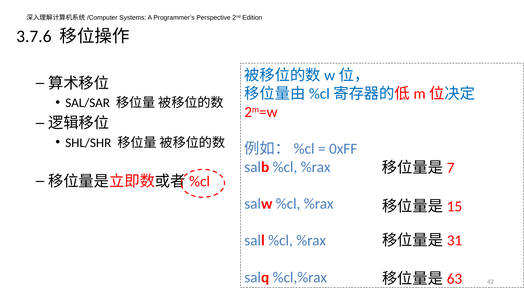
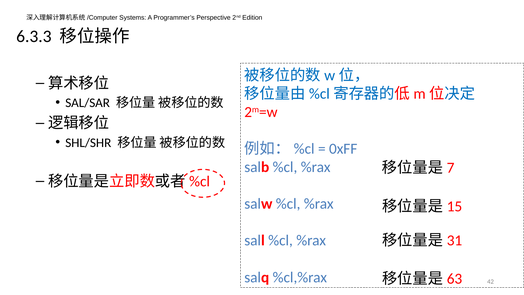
3.7.6: 3.7.6 -> 6.3.3 (34, 36)
